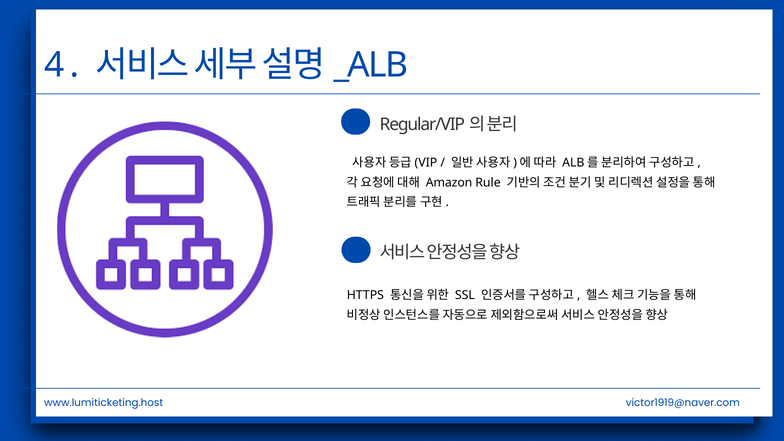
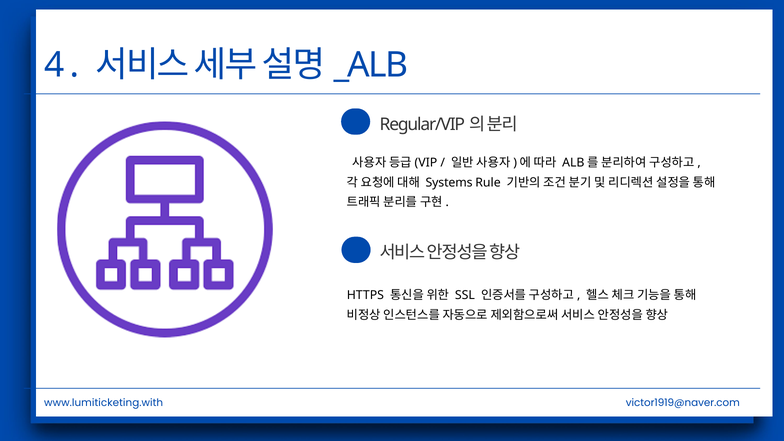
Amazon: Amazon -> Systems (449, 182)
www.lumiticketing.host: www.lumiticketing.host -> www.lumiticketing.with (104, 403)
